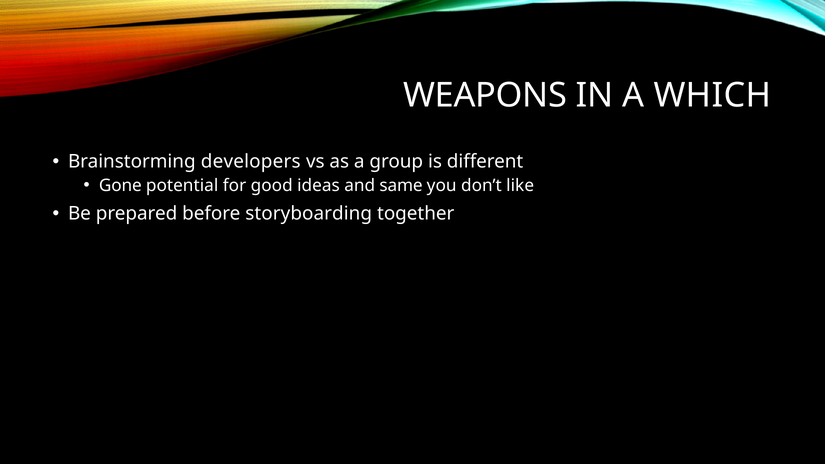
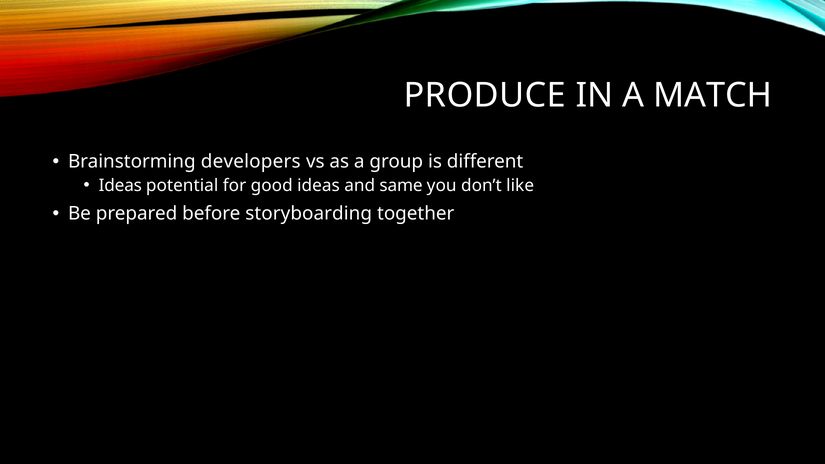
WEAPONS: WEAPONS -> PRODUCE (485, 95)
WHICH: WHICH -> MATCH (713, 95)
Gone: Gone -> Ideas (120, 185)
